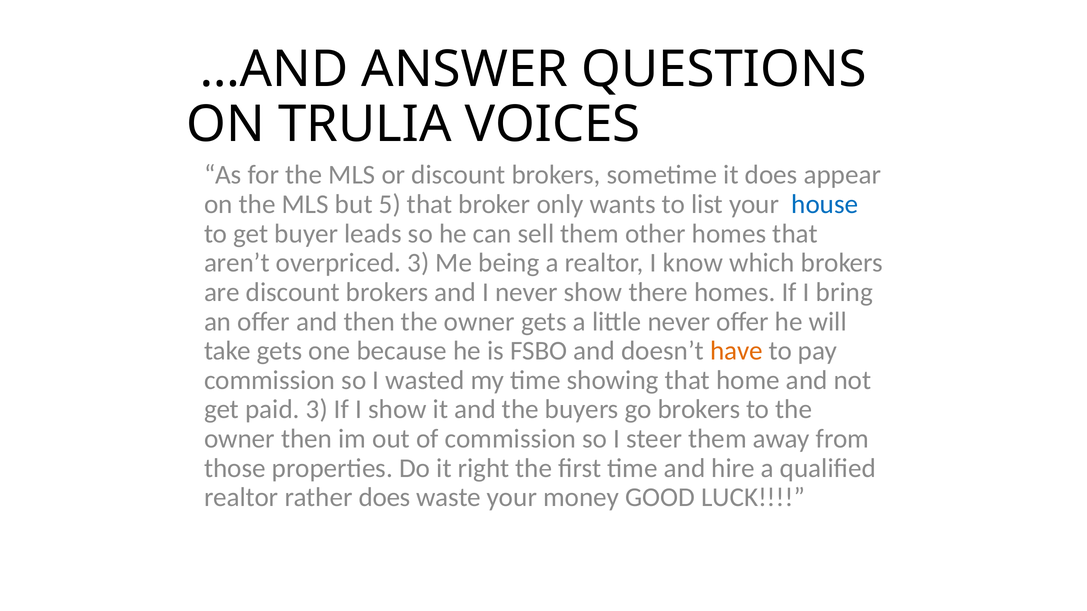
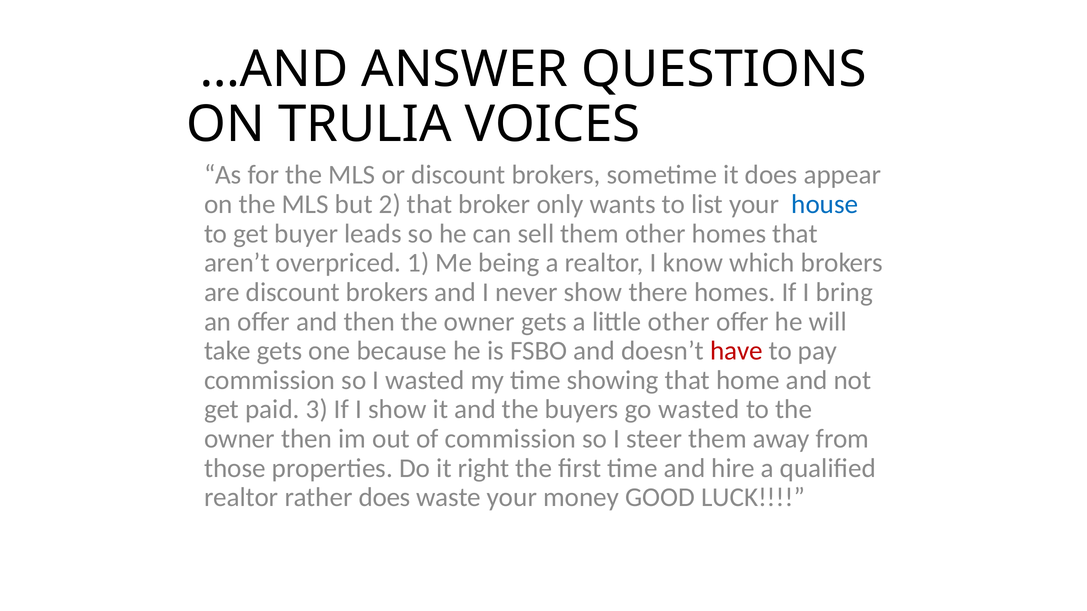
5: 5 -> 2 (390, 204)
overpriced 3: 3 -> 1 (418, 263)
little never: never -> other (679, 322)
have colour: orange -> red (736, 351)
go brokers: brokers -> wasted (699, 410)
